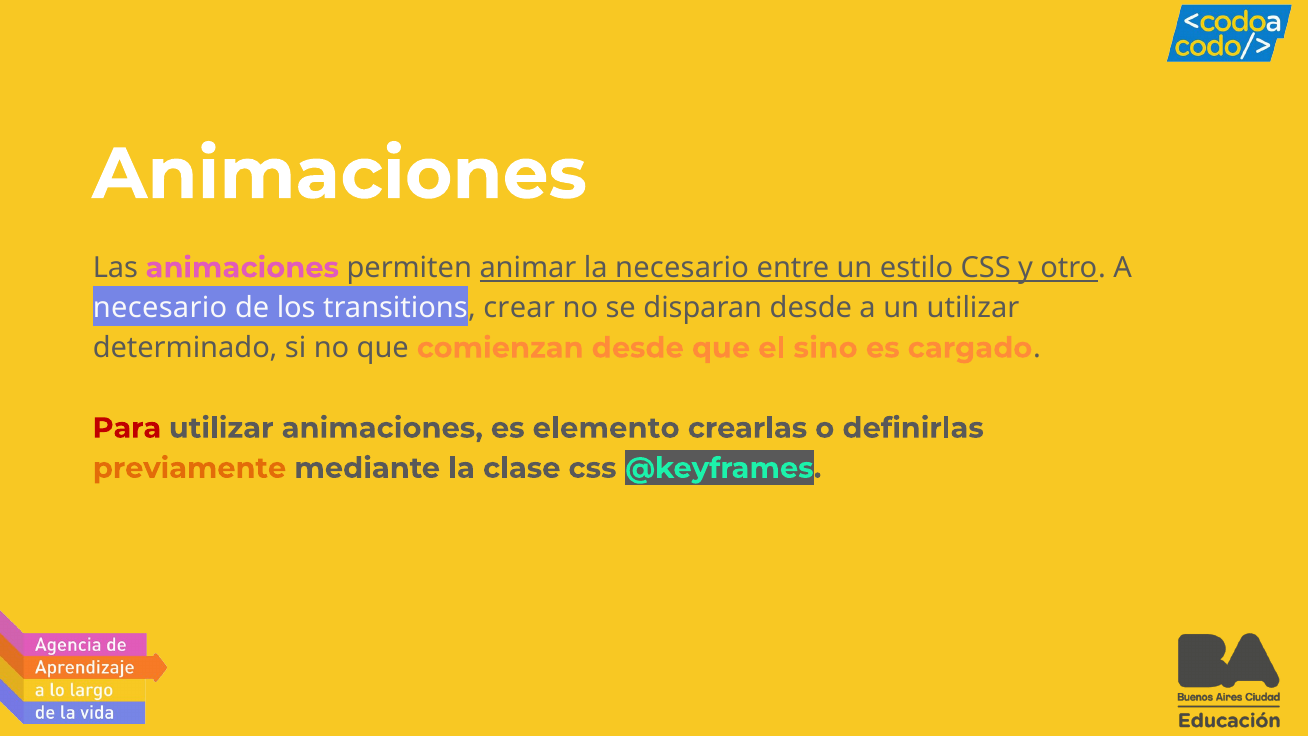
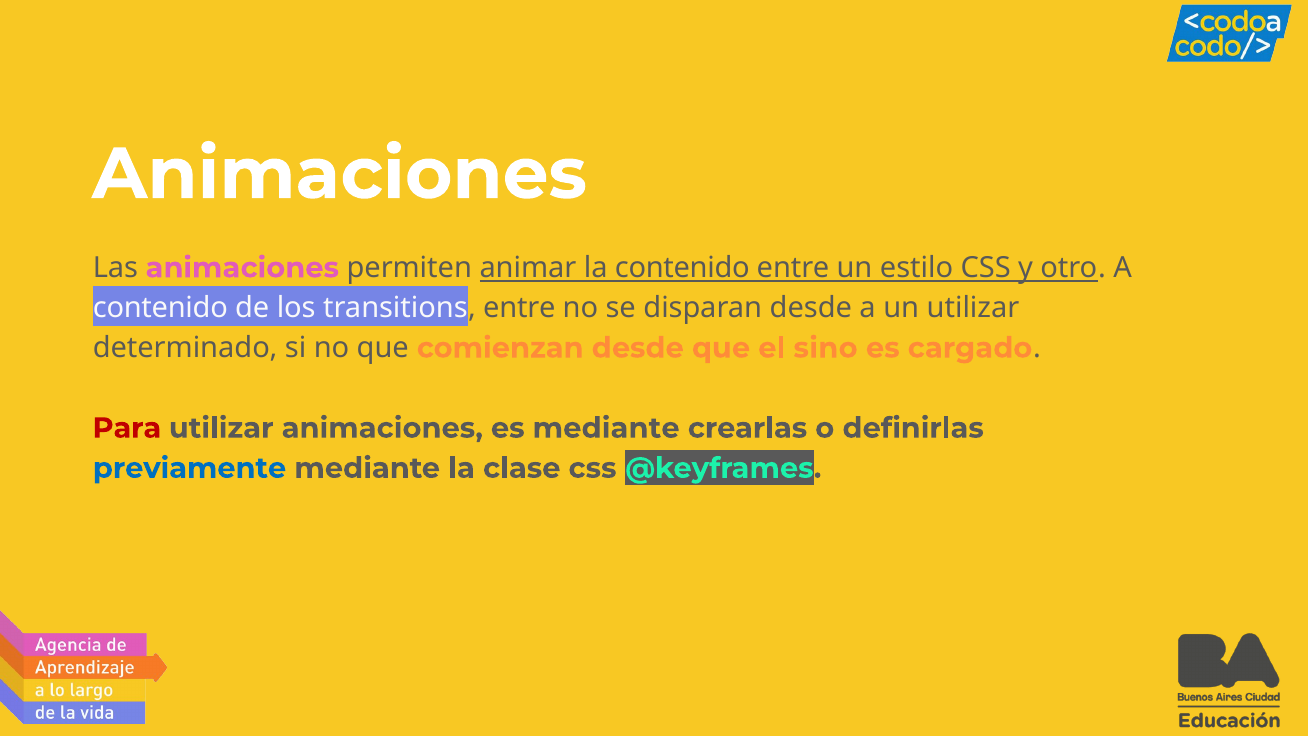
la necesario: necesario -> contenido (682, 268)
necesario: necesario -> contenido (160, 308)
transitions crear: crear -> entre (519, 308)
es elemento: elemento -> mediante (606, 428)
previamente colour: orange -> blue (190, 468)
